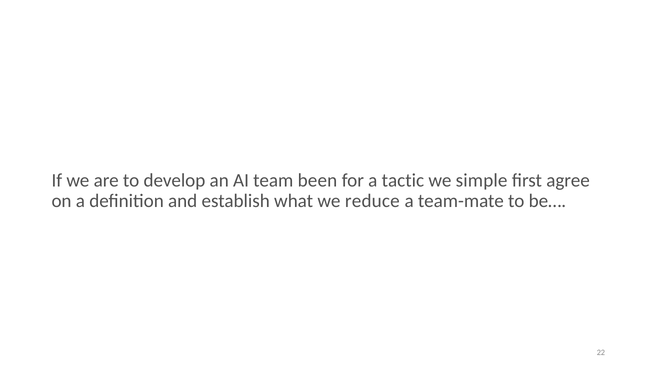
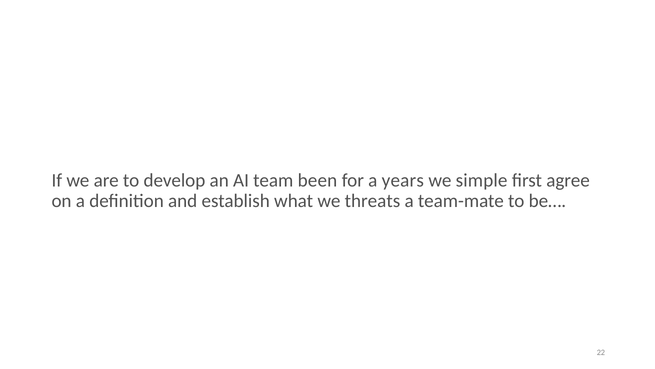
tactic: tactic -> years (403, 180)
reduce: reduce -> threats (372, 201)
